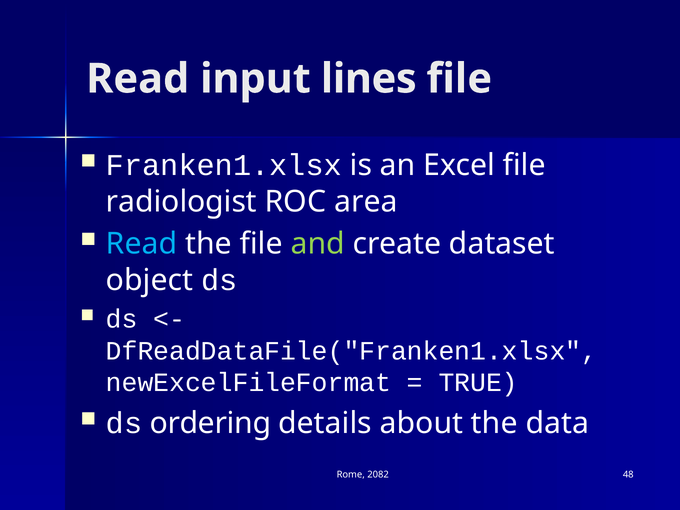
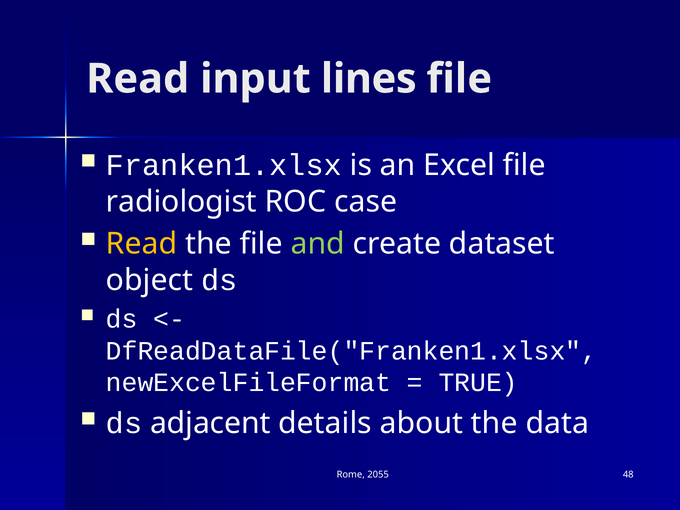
area: area -> case (366, 202)
Read colour: light blue -> yellow (142, 244)
ordering: ordering -> adjacent (210, 423)
2082: 2082 -> 2055 (378, 474)
